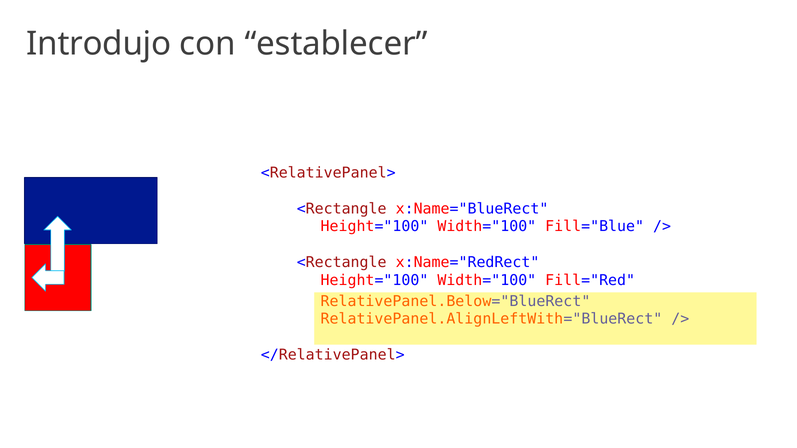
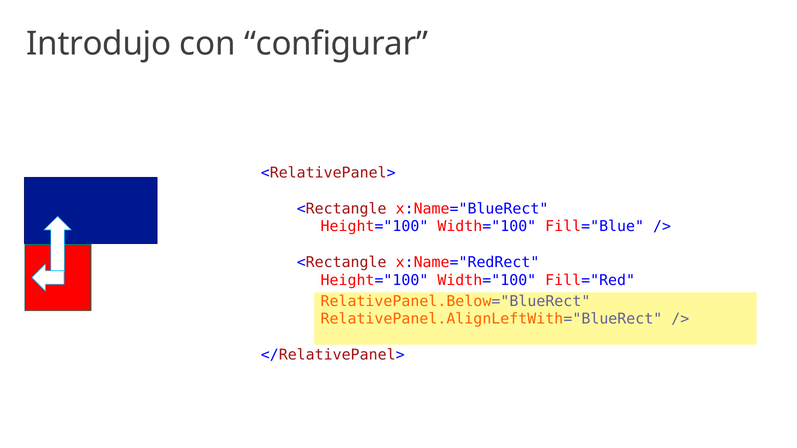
establecer: establecer -> configurar (336, 44)
